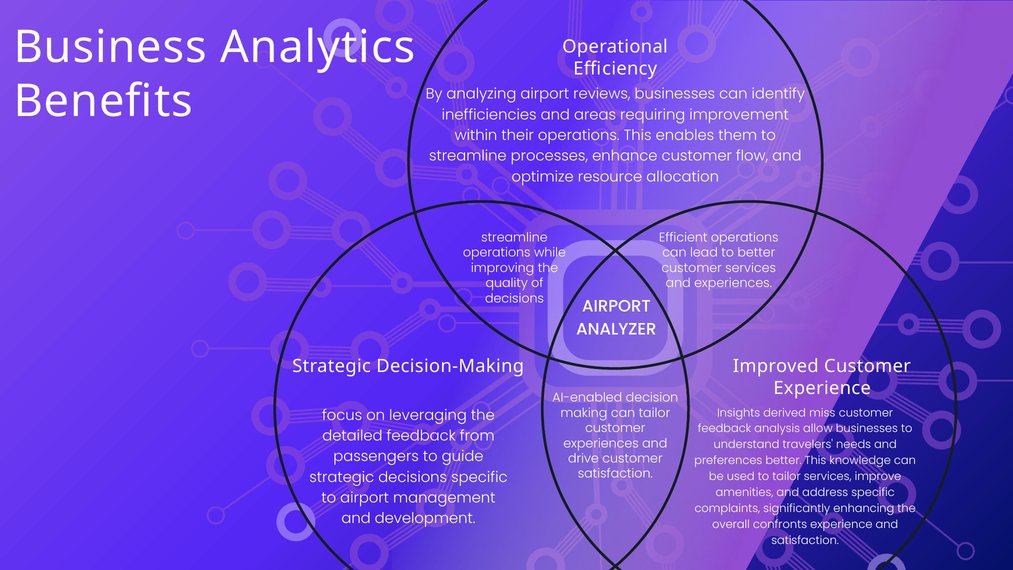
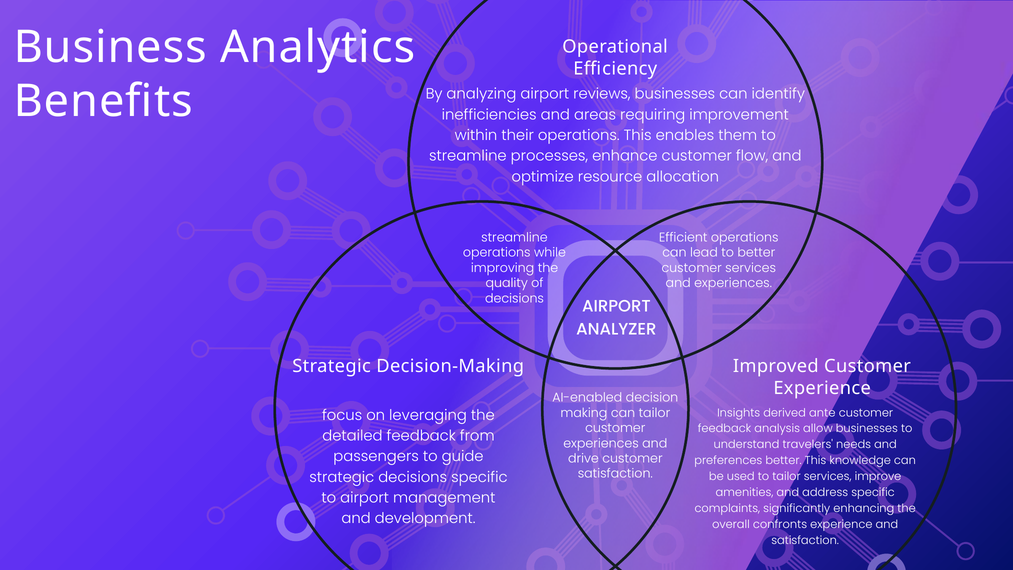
miss: miss -> ante (822, 413)
